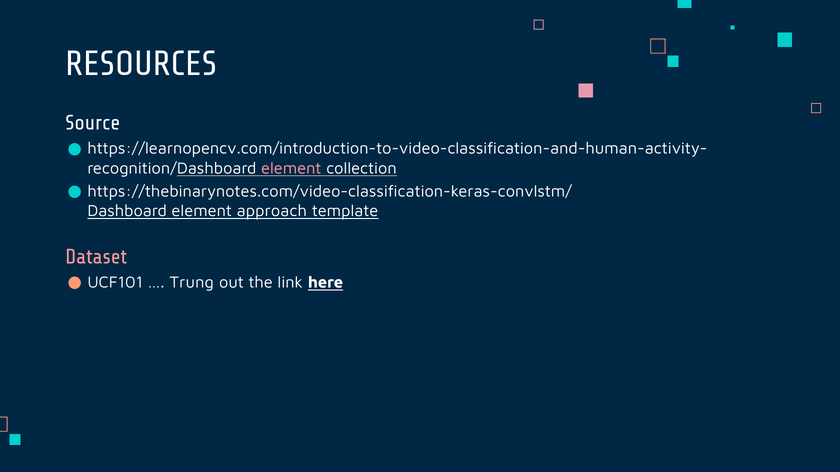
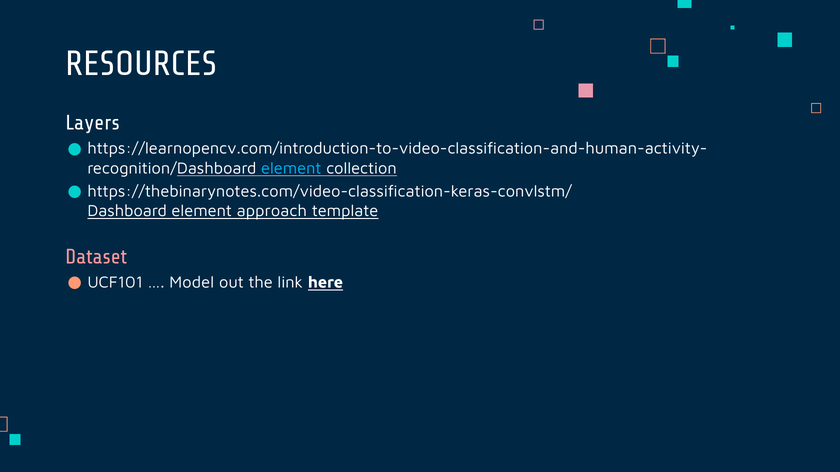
Source: Source -> Layers (93, 123)
element colour: pink -> light blue (291, 168)
Trung: Trung -> Model (192, 283)
